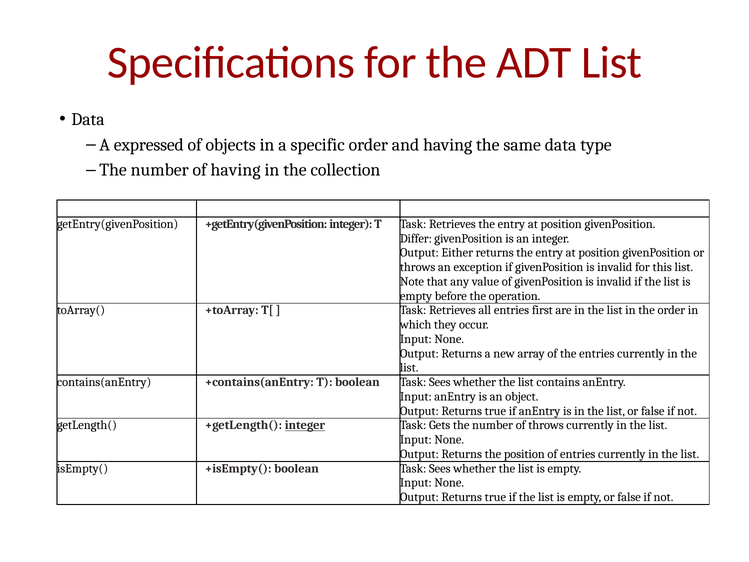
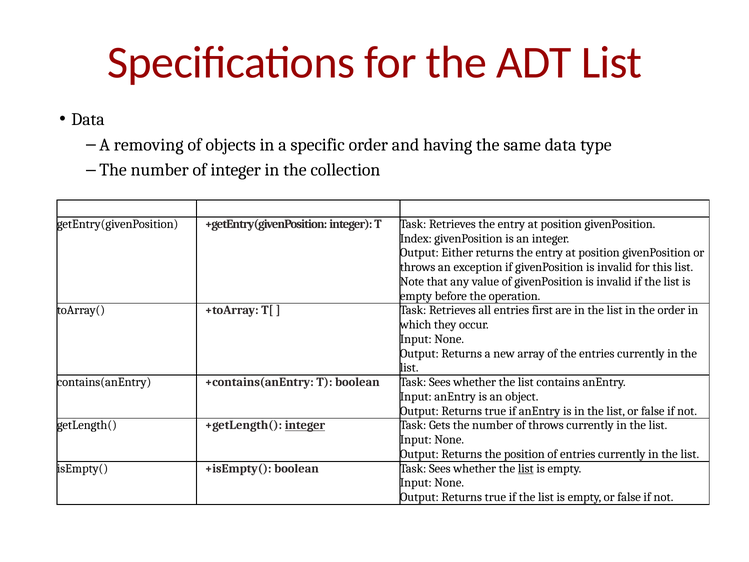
expressed: expressed -> removing (149, 145)
of having: having -> integer (236, 170)
Differ: Differ -> Index (416, 238)
list underline: none -> present (526, 468)
